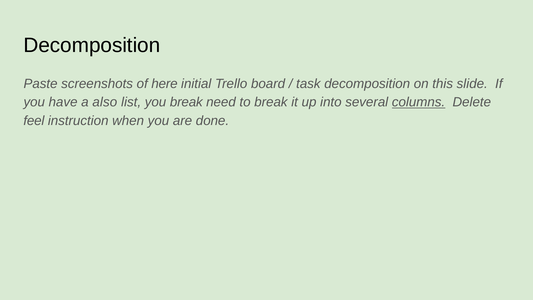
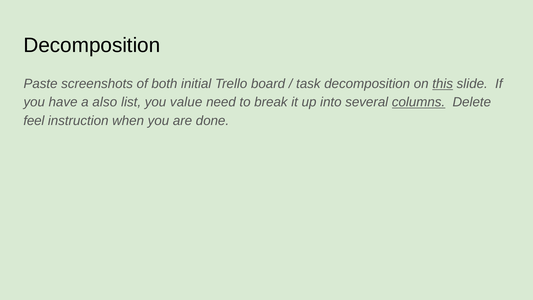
here: here -> both (164, 84)
this underline: none -> present (443, 84)
you break: break -> value (186, 102)
